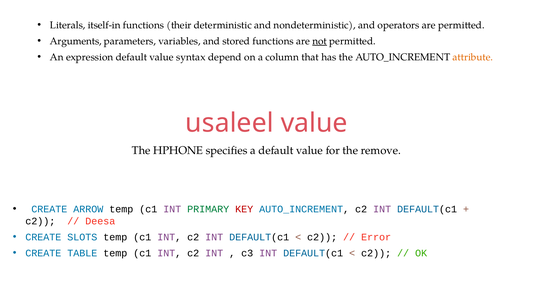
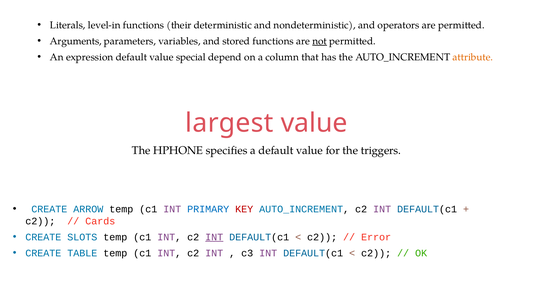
itself-in: itself-in -> level-in (104, 25)
syntax: syntax -> special (191, 57)
usaleel: usaleel -> largest (229, 123)
remove: remove -> triggers (381, 151)
PRIMARY colour: green -> blue (208, 209)
Deesa: Deesa -> Cards (100, 221)
INT underline: none -> present (214, 237)
